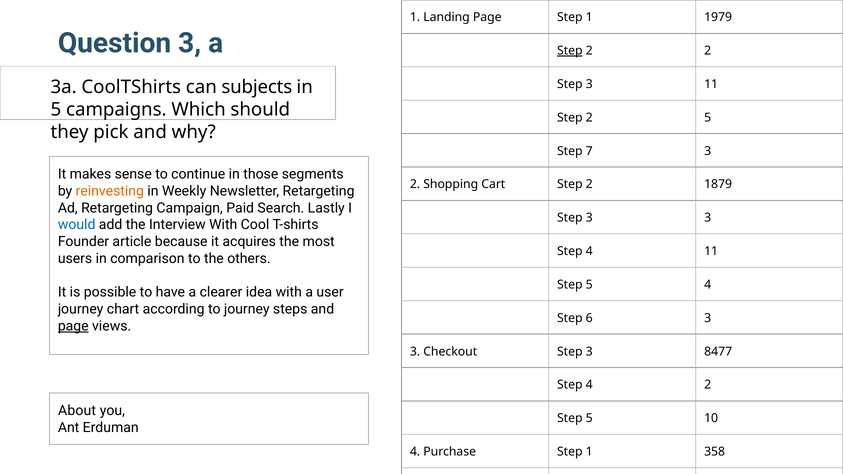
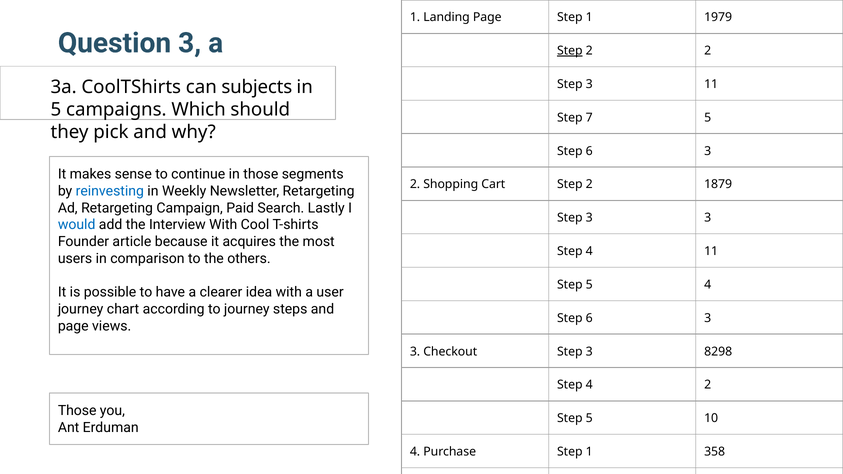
2: 2 -> 7 (589, 118)
7: 7 -> 6 (589, 151)
reinvesting colour: orange -> blue (110, 191)
page underline: present -> none (73, 326)
8477: 8477 -> 8298 (718, 352)
About: About -> Those (77, 411)
